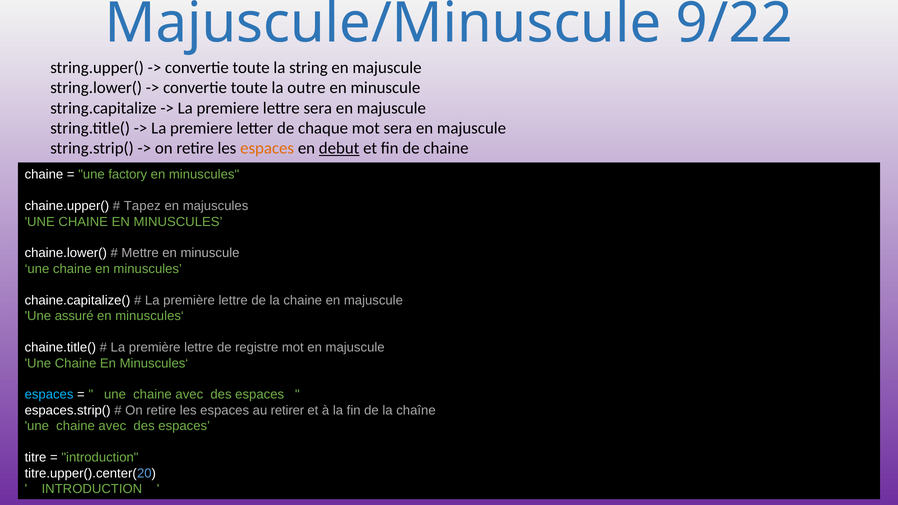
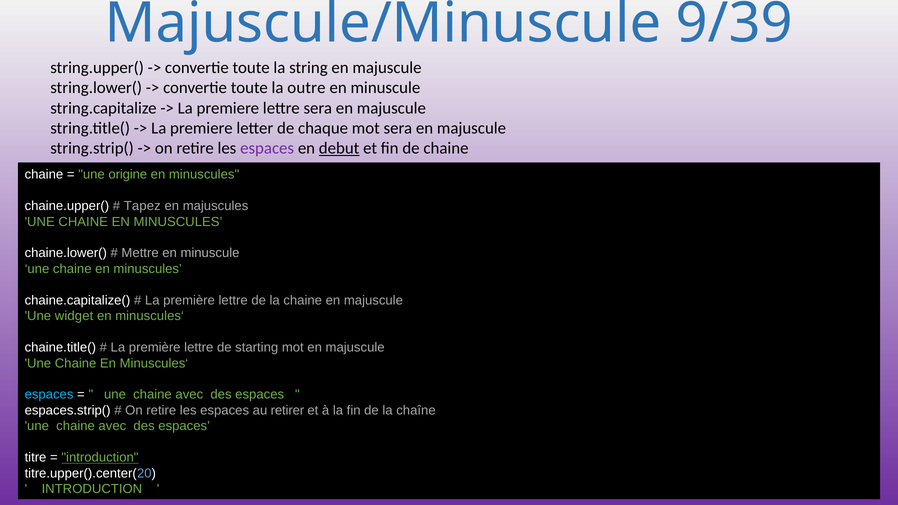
9/22: 9/22 -> 9/39 (734, 23)
espaces colour: orange -> purple (267, 148)
factory: factory -> origine (128, 175)
assuré: assuré -> widget (74, 316)
registre: registre -> starting (257, 348)
introduction underline: none -> present (100, 458)
